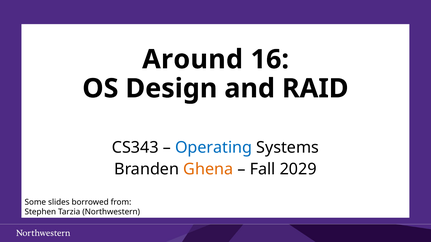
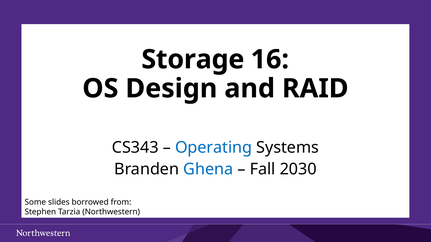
Around: Around -> Storage (193, 60)
Ghena colour: orange -> blue (208, 170)
2029: 2029 -> 2030 (298, 170)
